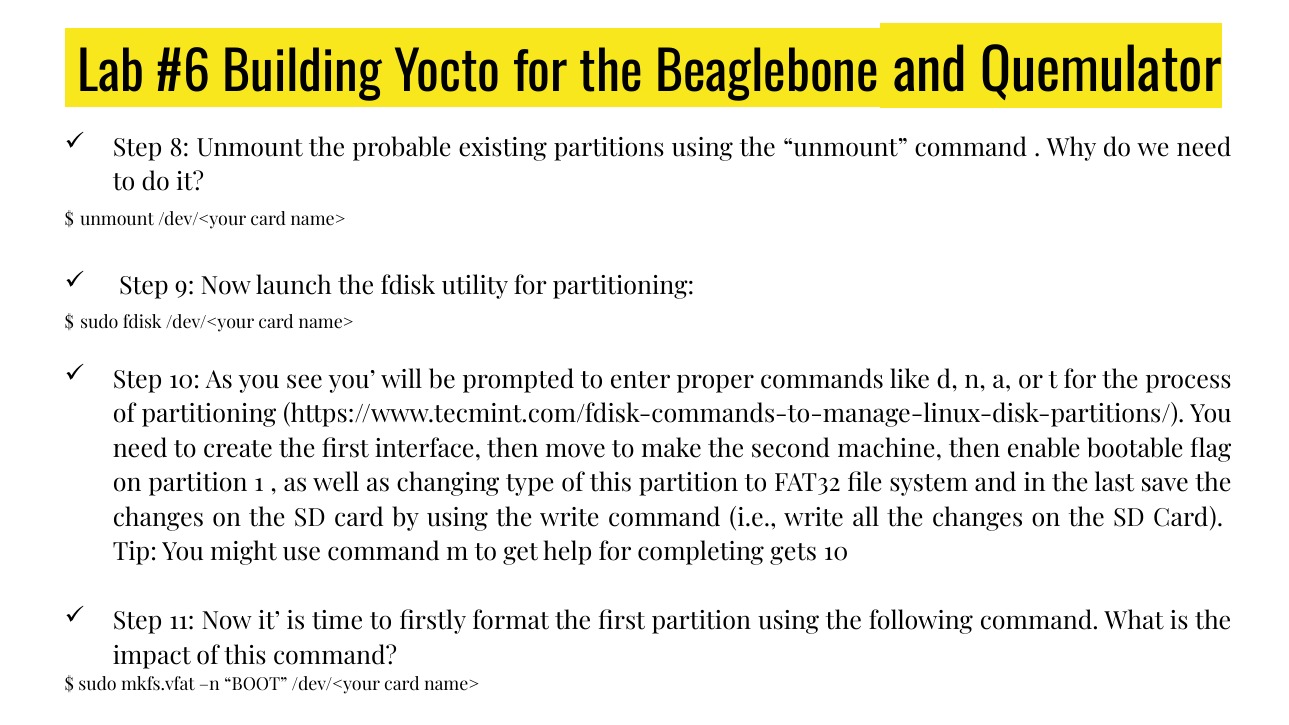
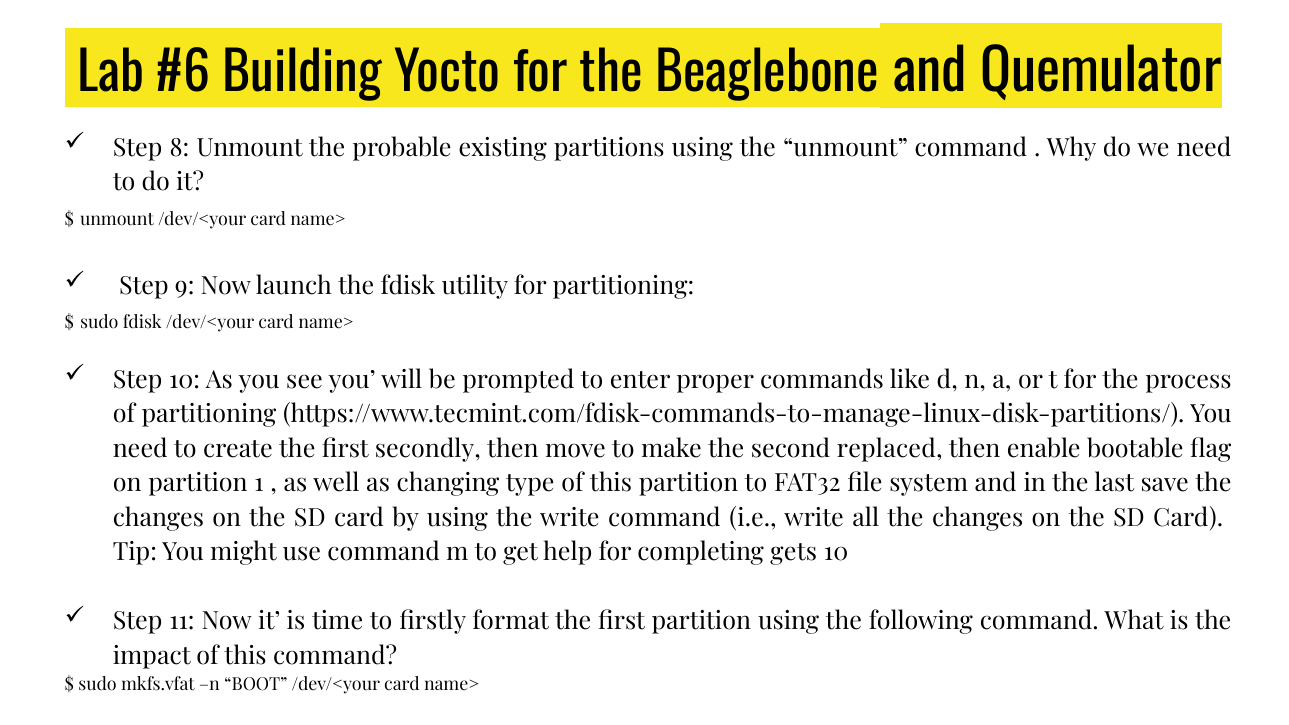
interface: interface -> secondly (428, 449)
machine: machine -> replaced (890, 449)
